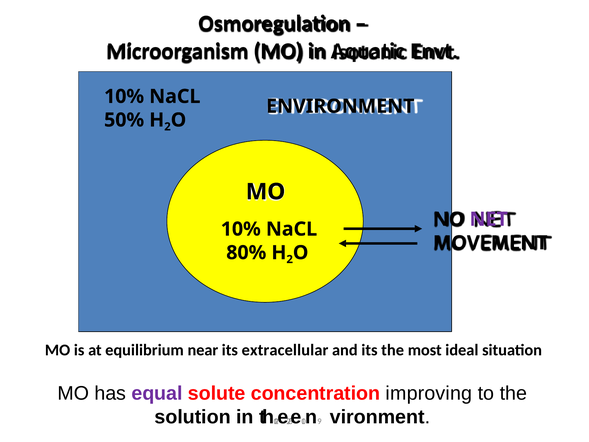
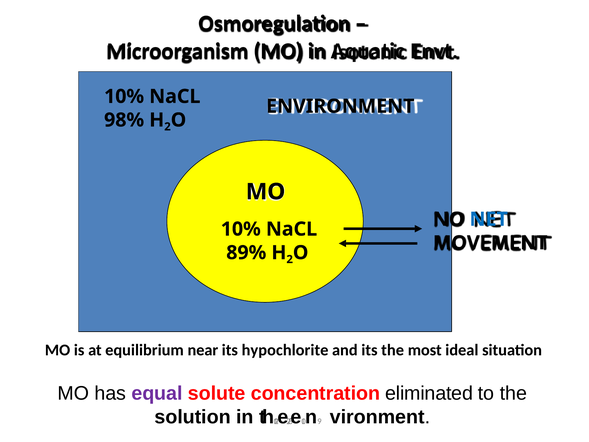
50%: 50% -> 98% (124, 120)
NET colour: purple -> blue (489, 219)
80%: 80% -> 89% (246, 253)
extracellular: extracellular -> hypochlorite (285, 350)
improving: improving -> eliminated (429, 393)
